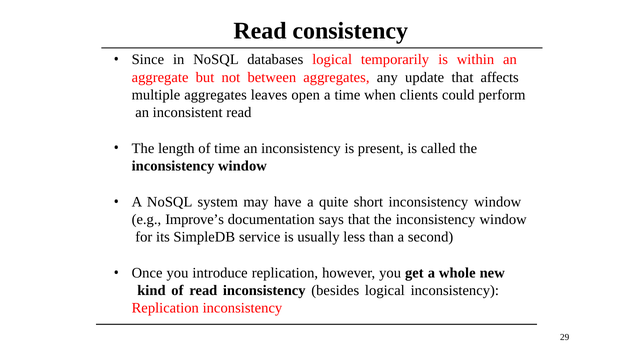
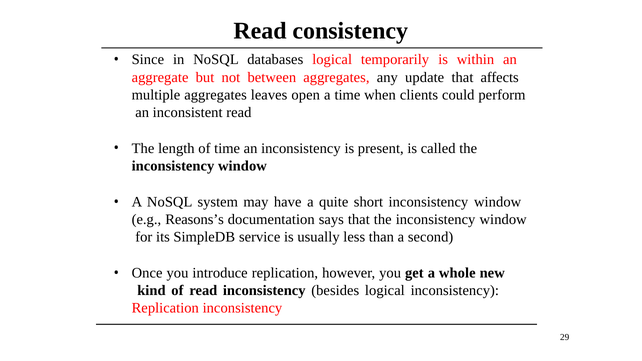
Improve’s: Improve’s -> Reasons’s (195, 220)
